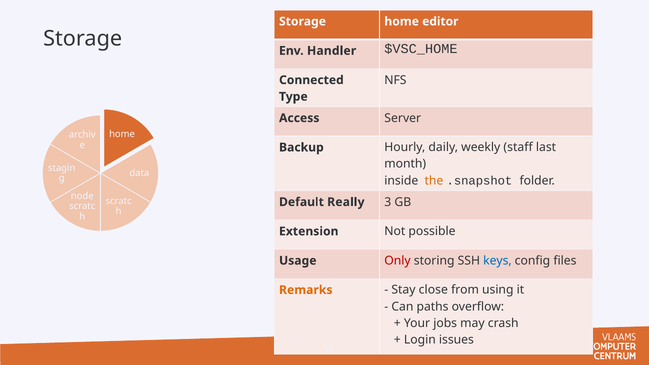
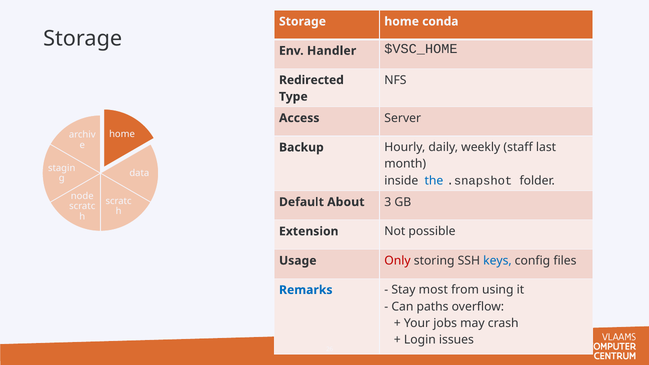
editor: editor -> conda (440, 21)
Connected: Connected -> Redirected (311, 80)
the colour: orange -> blue (434, 181)
Really: Really -> About (346, 202)
Remarks colour: orange -> blue (306, 290)
close: close -> most (433, 290)
